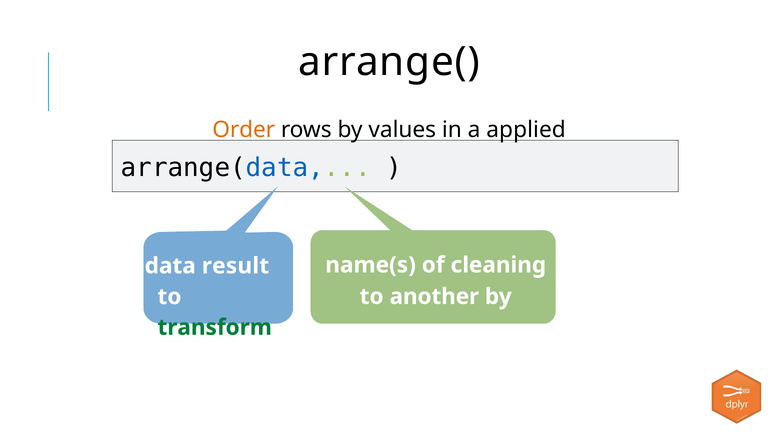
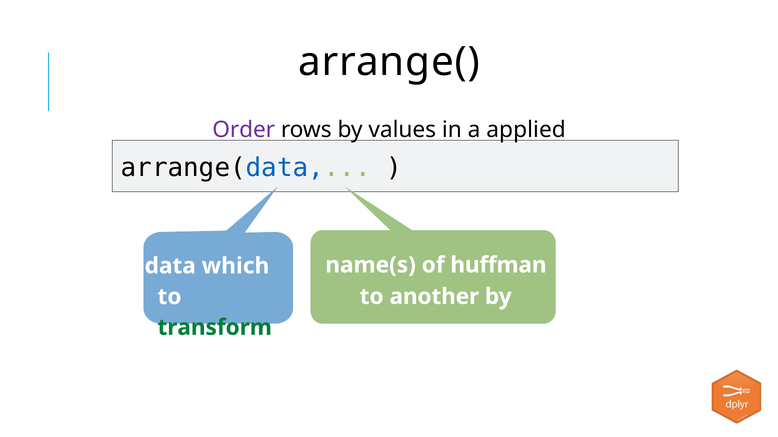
Order colour: orange -> purple (244, 130)
cleaning: cleaning -> huffman (498, 265)
result: result -> which (236, 266)
